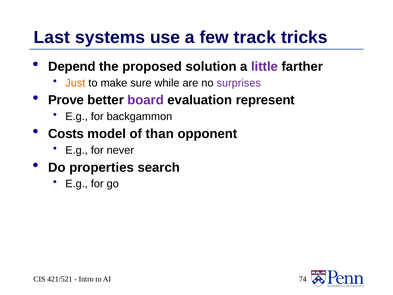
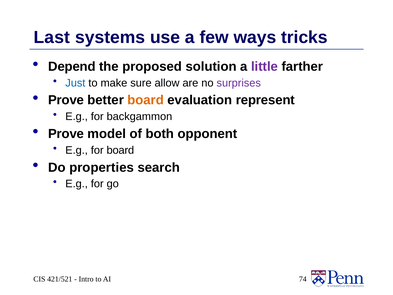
track: track -> ways (255, 37)
Just colour: orange -> blue (75, 83)
while: while -> allow (167, 83)
board colour: purple -> orange (146, 100)
Costs: Costs -> Prove (66, 134)
than: than -> both (160, 134)
for never: never -> board (120, 150)
